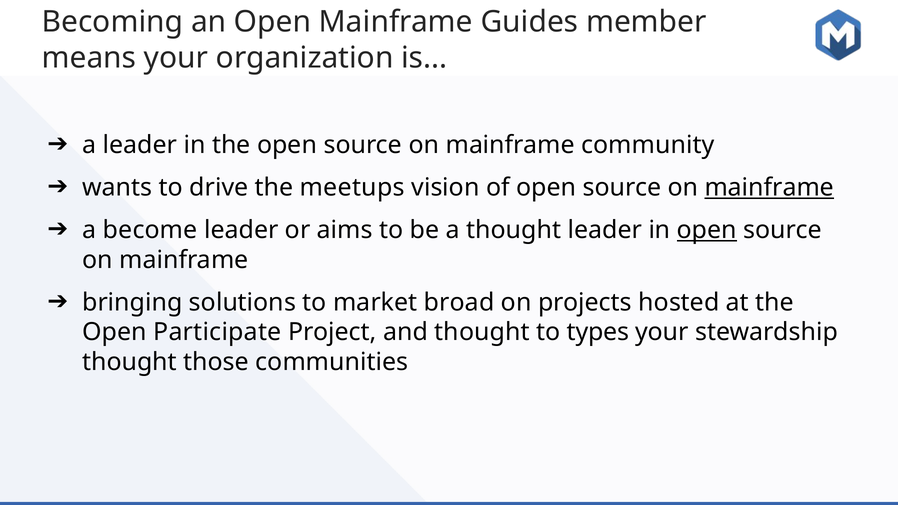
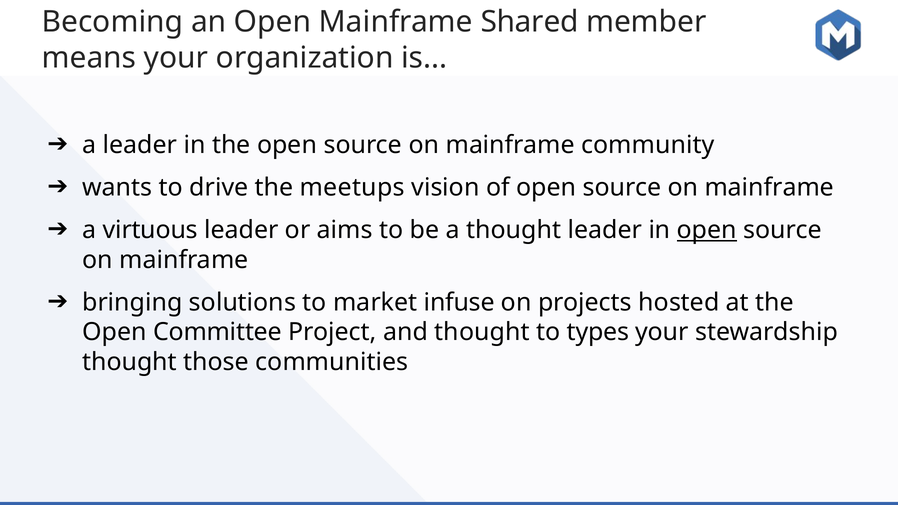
Guides: Guides -> Shared (530, 22)
mainframe underline: present -> none (769, 188)
become: become -> virtuous (150, 230)
broad: broad -> infuse (459, 302)
Participate: Participate -> Committee (218, 332)
